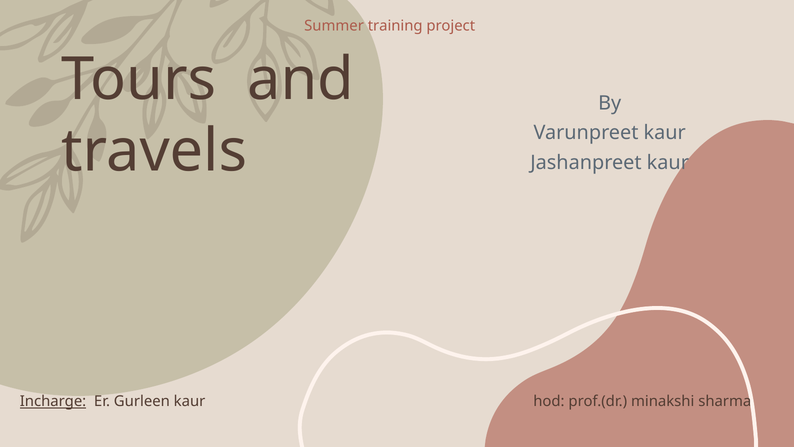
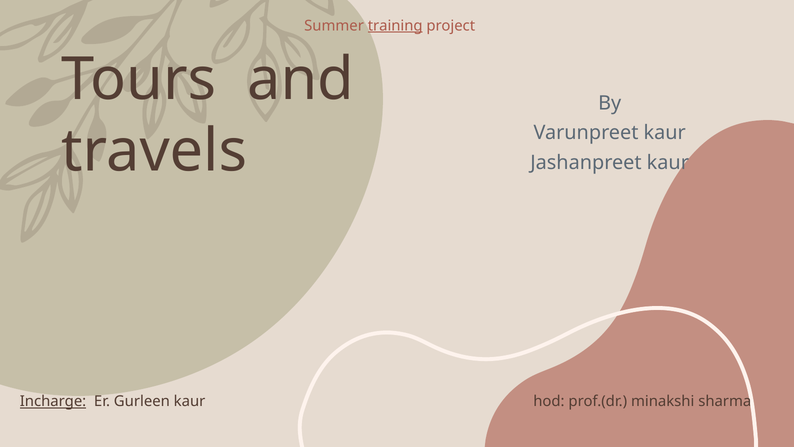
training underline: none -> present (395, 26)
